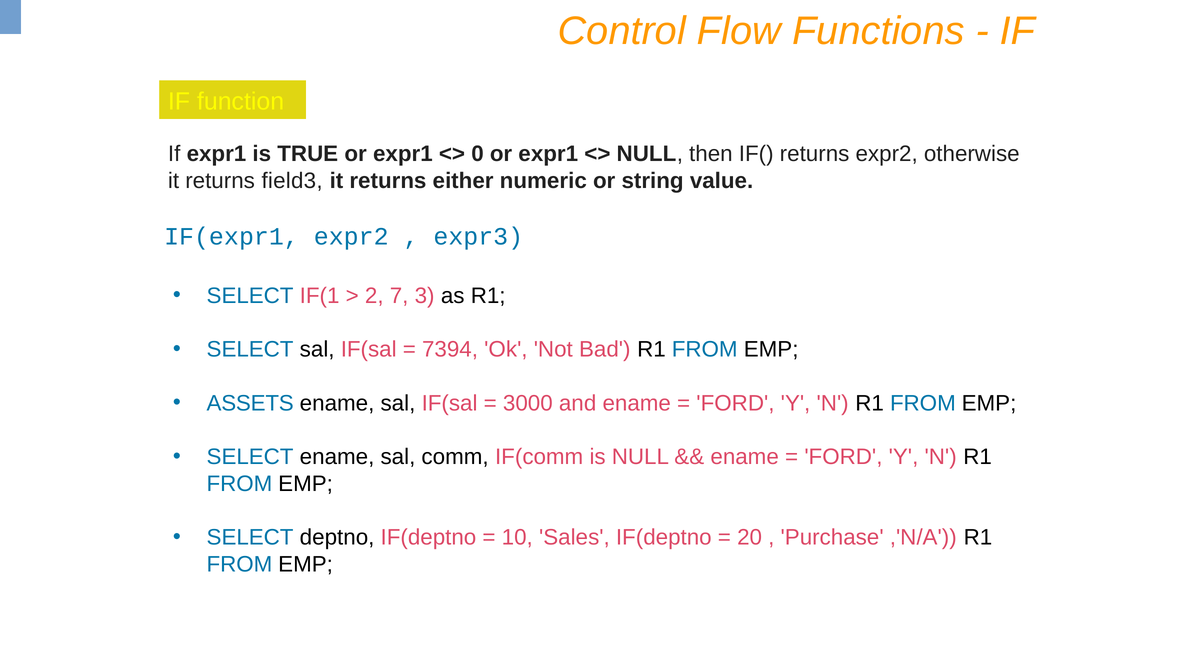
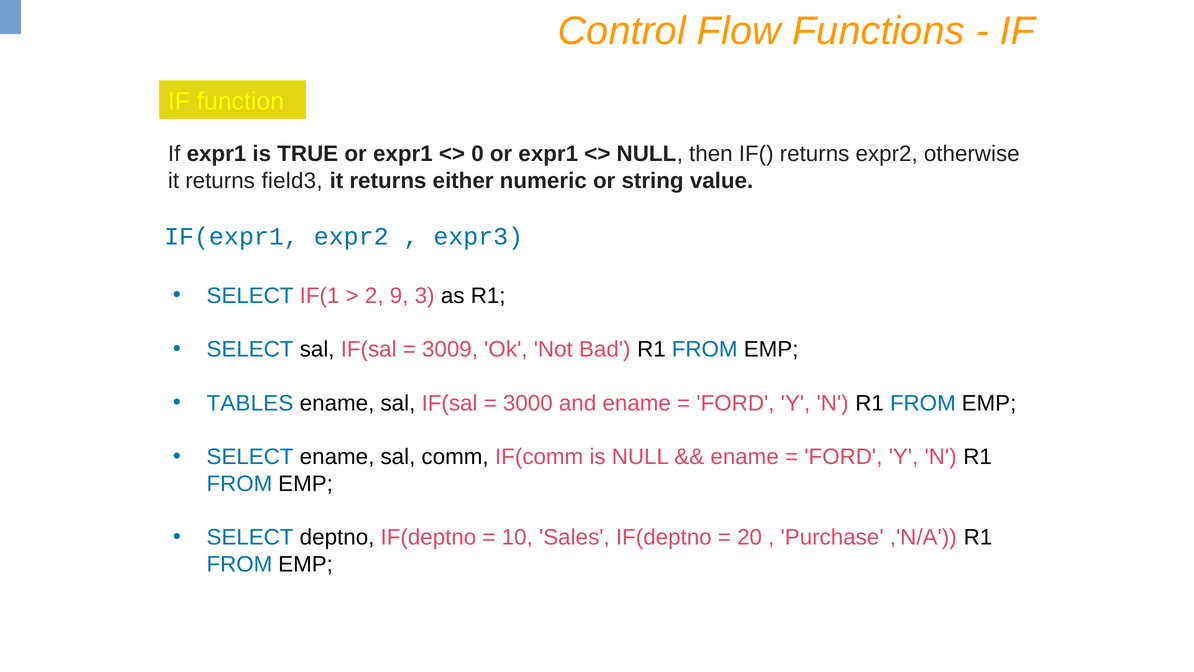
7: 7 -> 9 (399, 295)
7394: 7394 -> 3009 (450, 349)
ASSETS: ASSETS -> TABLES (250, 403)
